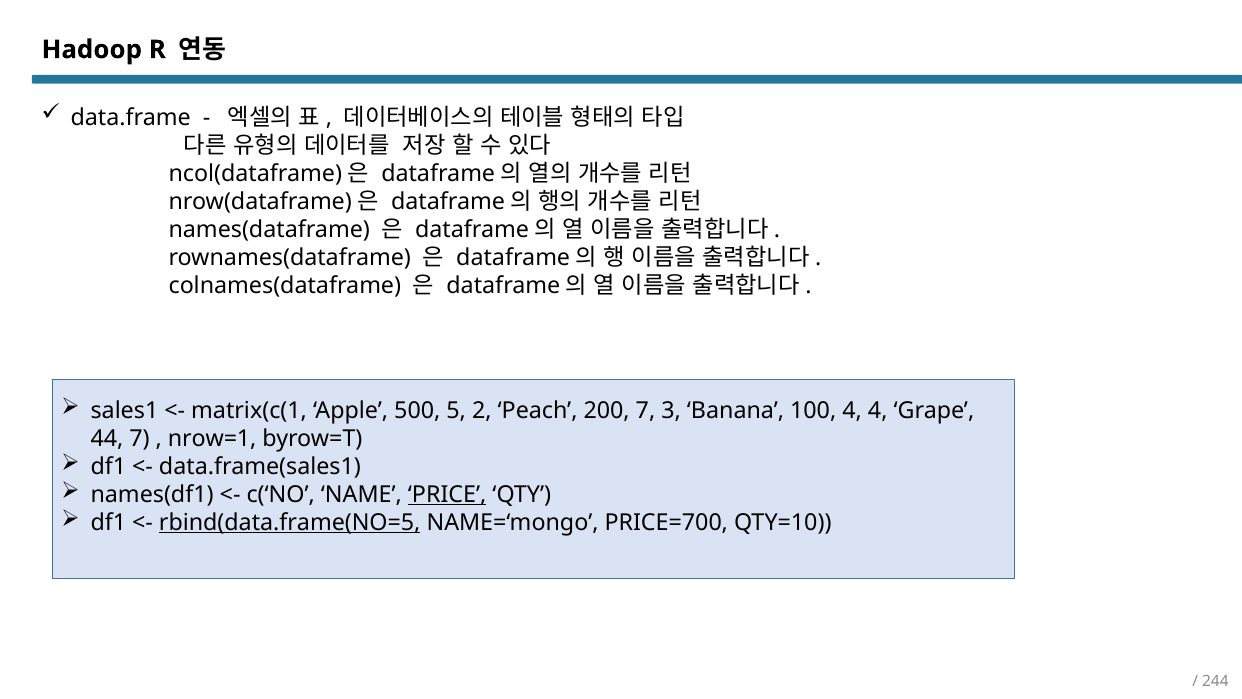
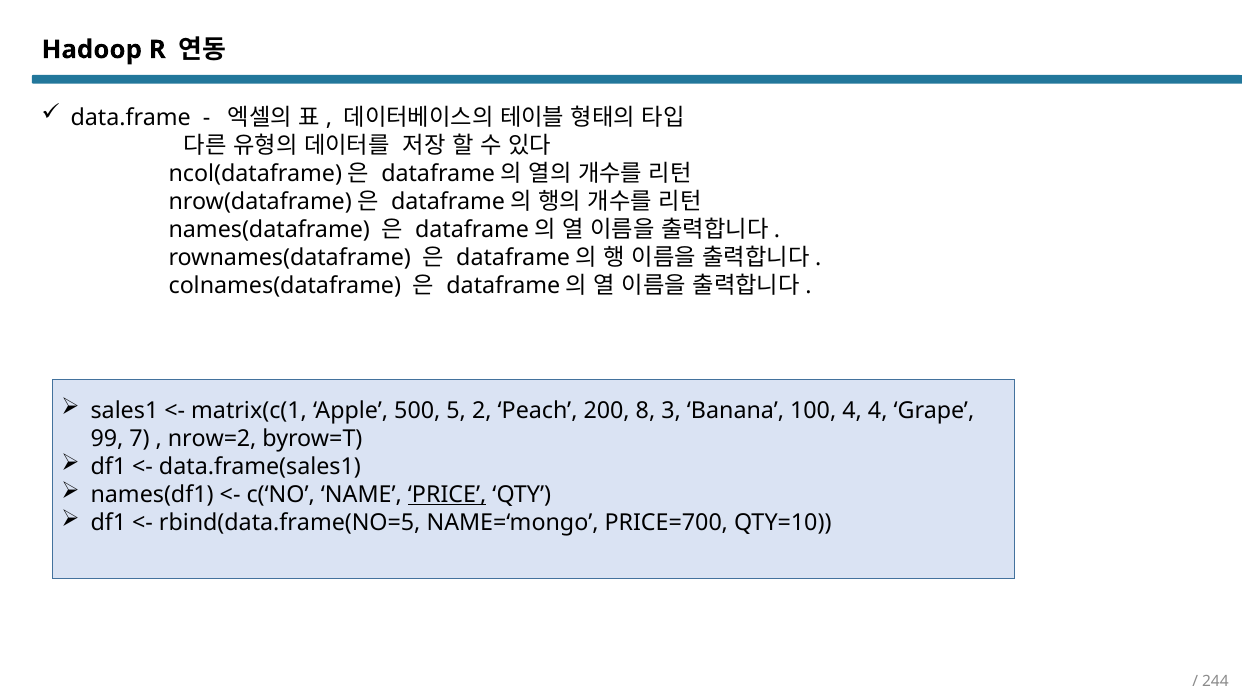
200 7: 7 -> 8 (646, 410)
44: 44 -> 99 (107, 438)
nrow=1: nrow=1 -> nrow=2 (212, 438)
rbind(data.frame(NO=5 underline: present -> none (290, 522)
